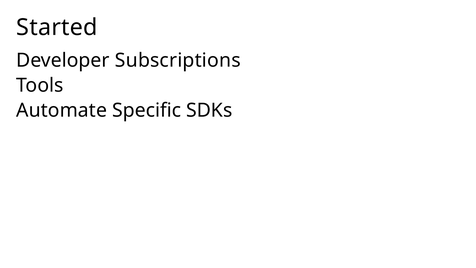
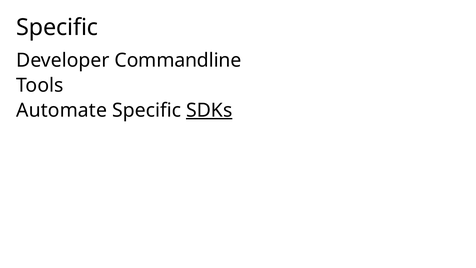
Started: Started -> Specific (57, 27)
Subscriptions: Subscriptions -> Commandline (178, 60)
SDKs underline: none -> present (209, 110)
